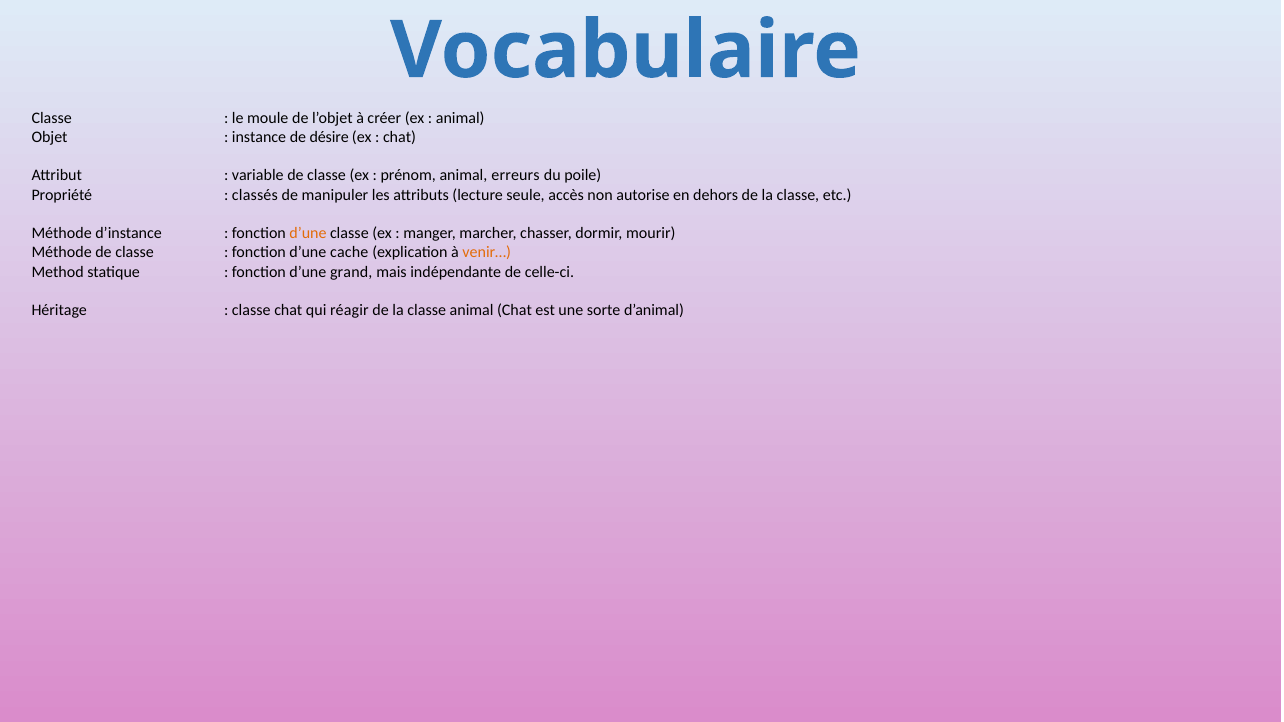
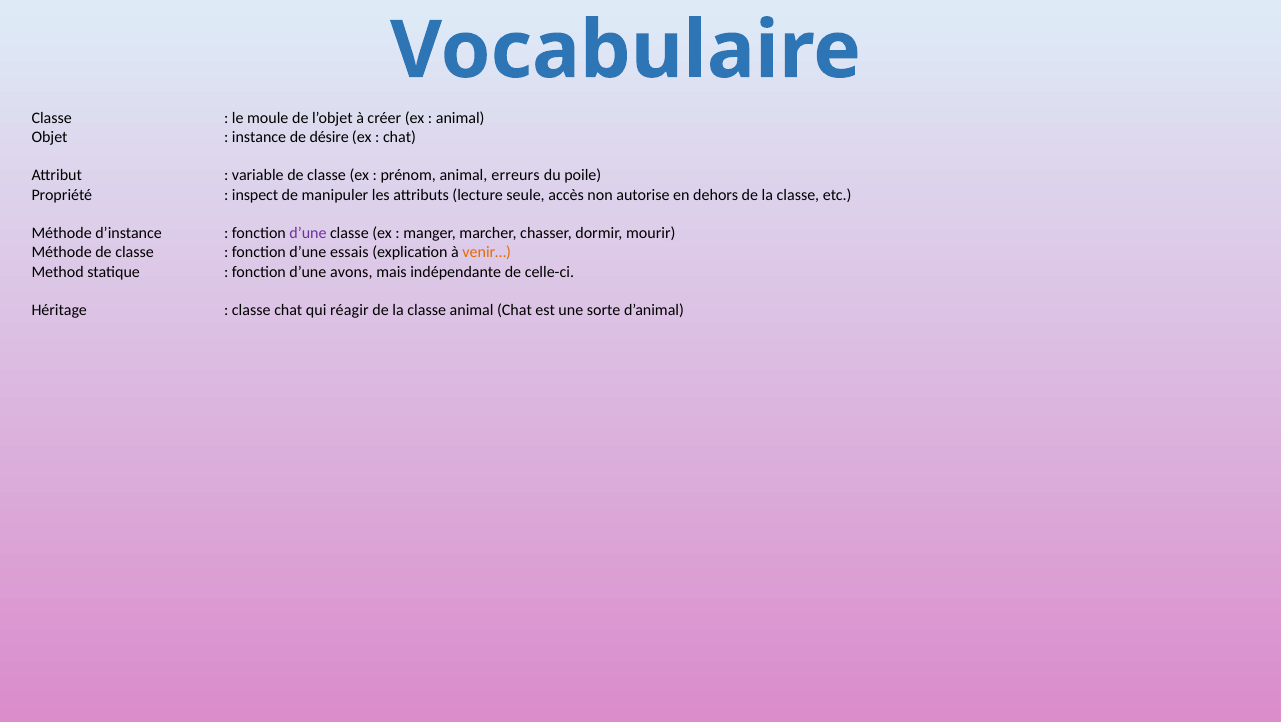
classés: classés -> inspect (255, 195)
d’une colour: orange -> purple (308, 233)
cache: cache -> essais (349, 253)
grand: grand -> avons (351, 272)
